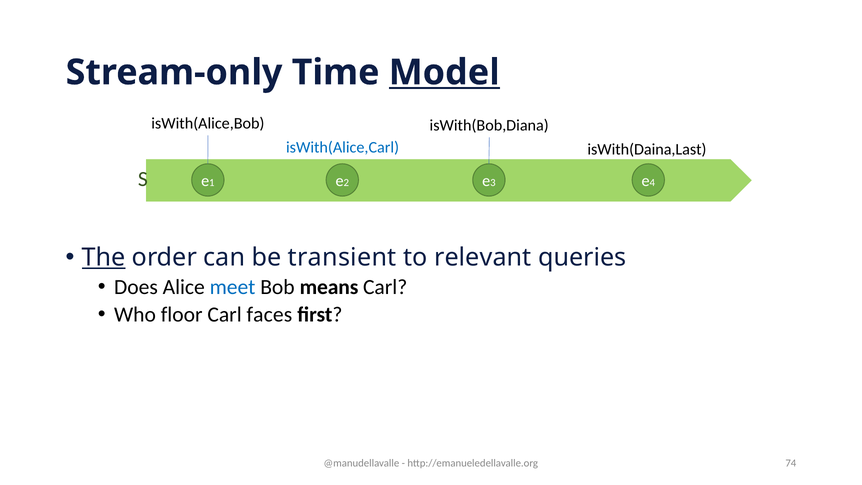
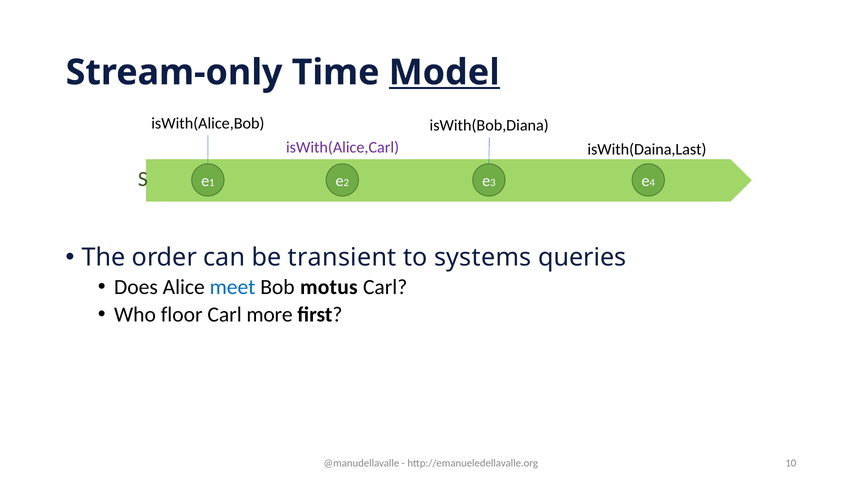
isWith(Alice,Carl colour: blue -> purple (343, 147)
The underline: present -> none (104, 257)
relevant: relevant -> systems (483, 257)
means: means -> motus (329, 287)
faces: faces -> more (270, 315)
74: 74 -> 10 (791, 463)
